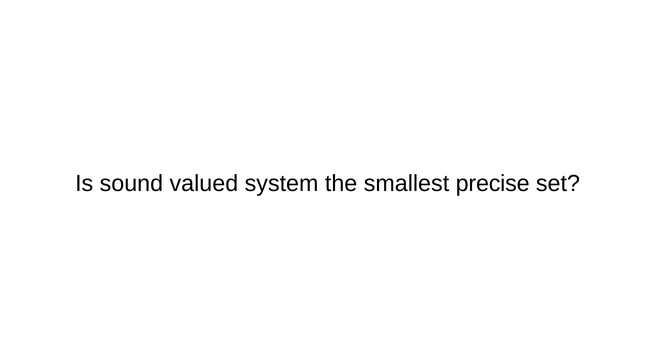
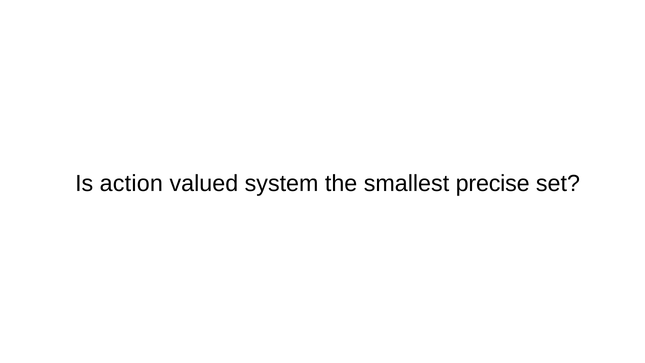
sound: sound -> action (131, 183)
